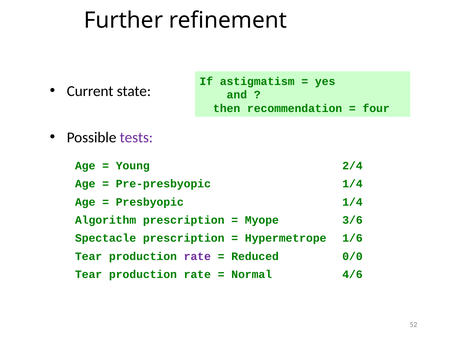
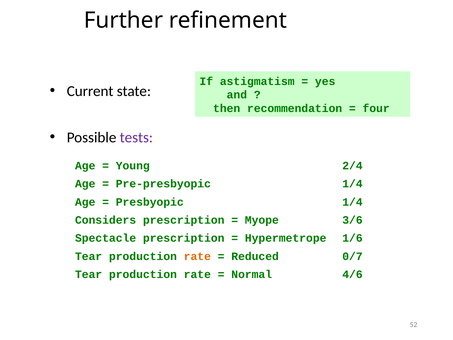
Algorithm: Algorithm -> Considers (106, 220)
rate colour: purple -> orange (197, 256)
0/0: 0/0 -> 0/7 (352, 256)
